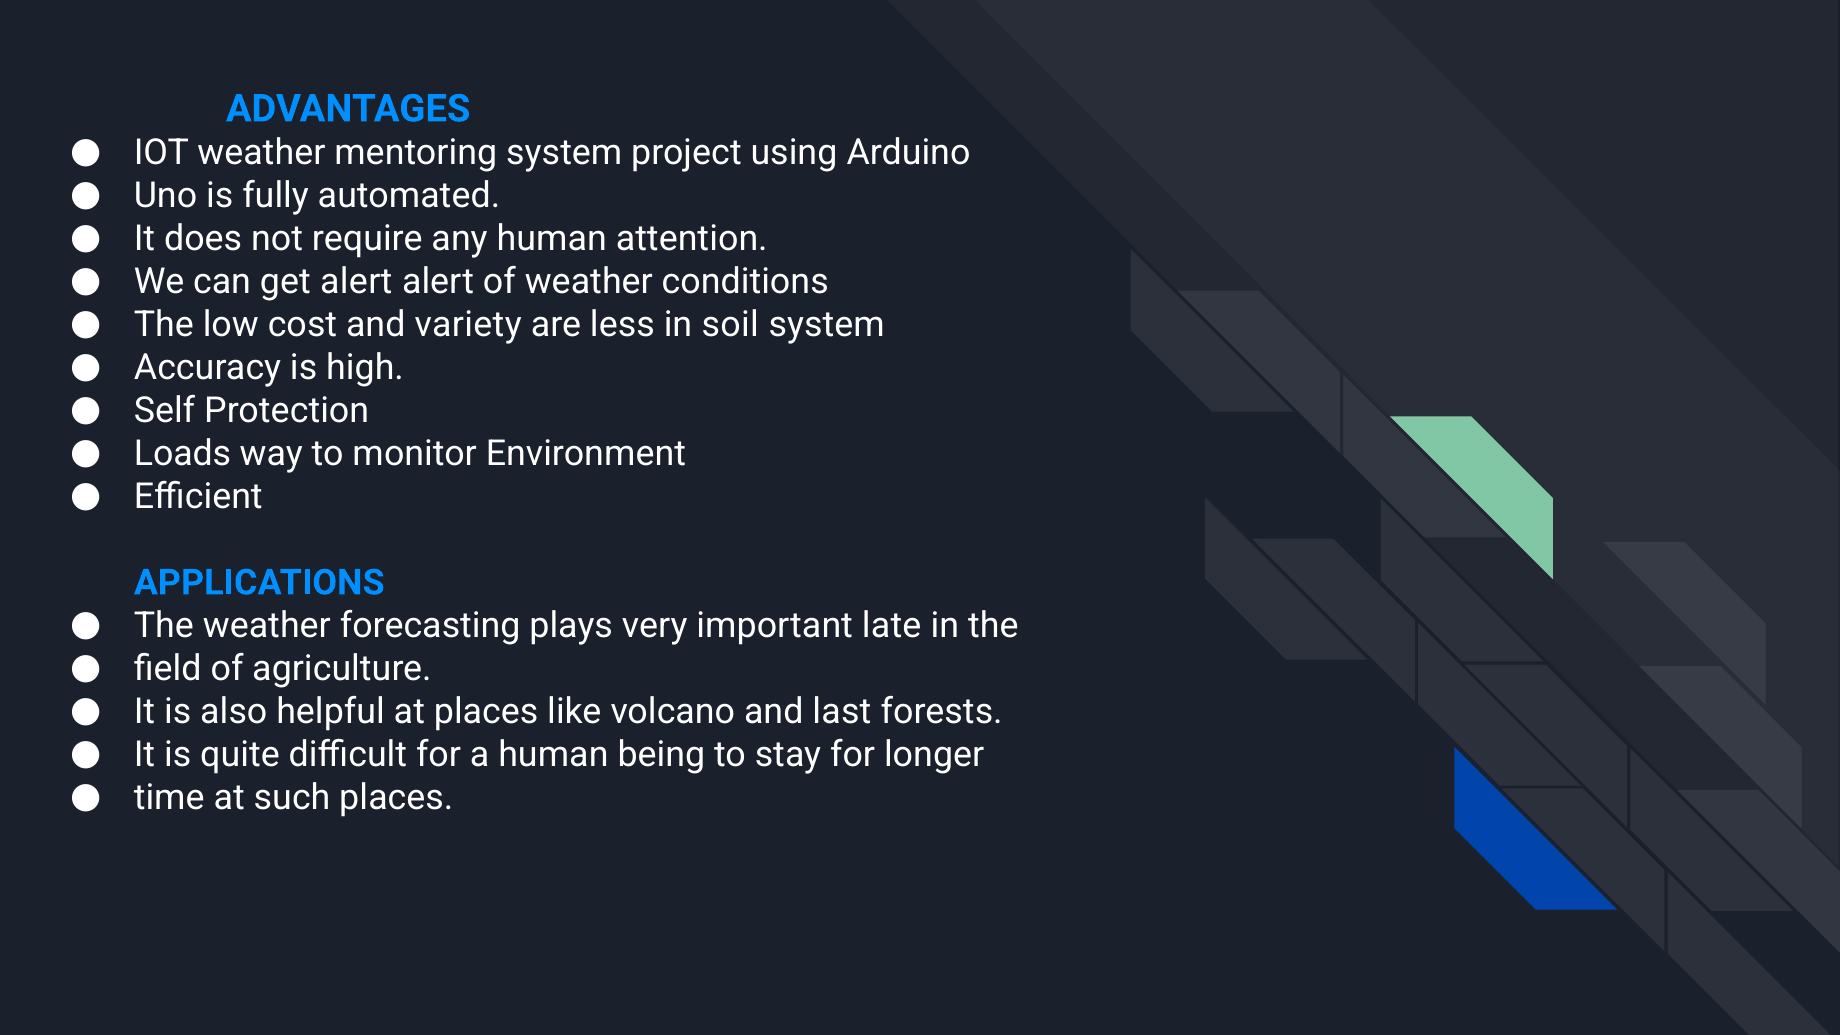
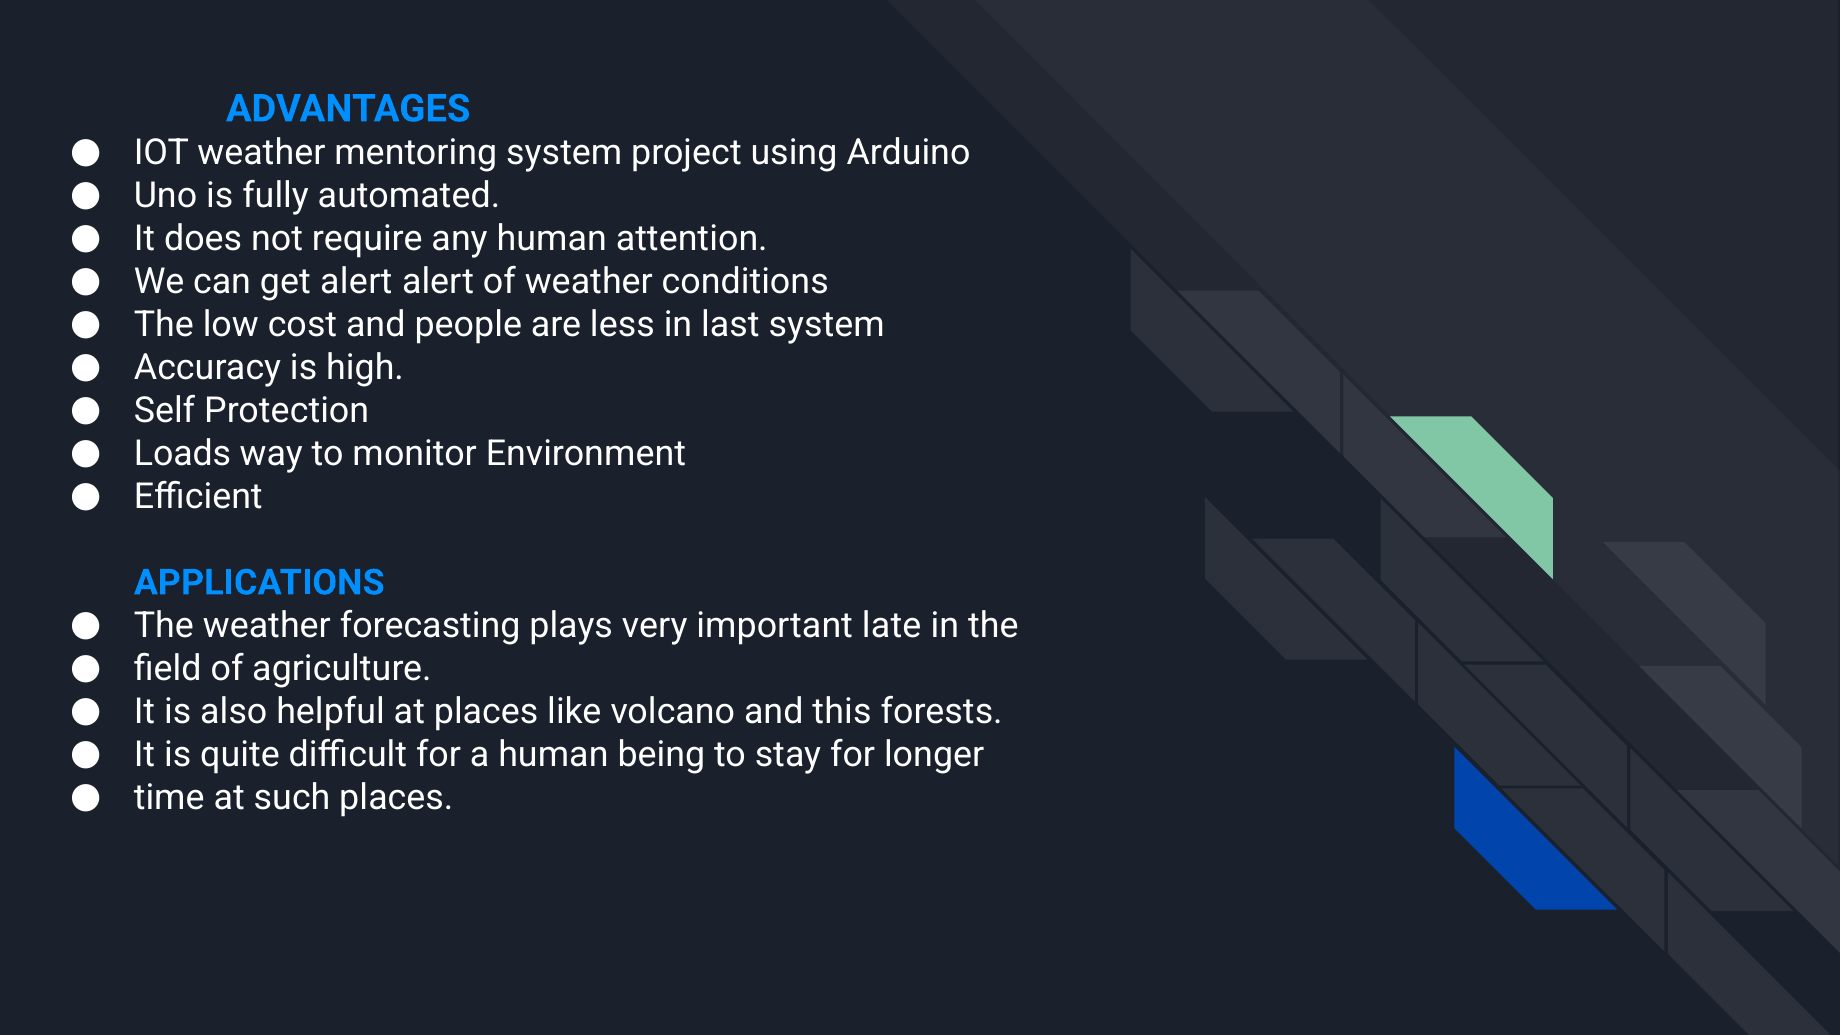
variety: variety -> people (468, 325)
soil: soil -> last (730, 325)
last: last -> this (842, 712)
